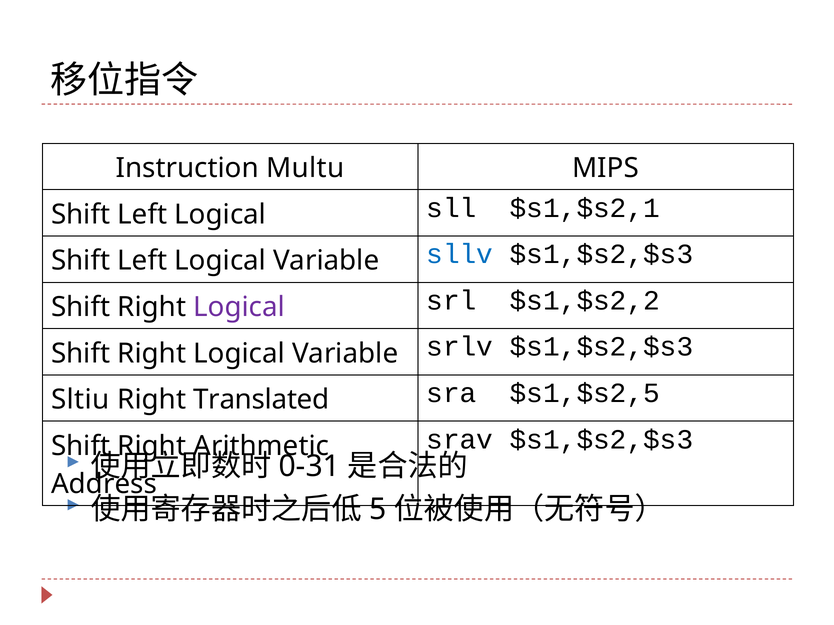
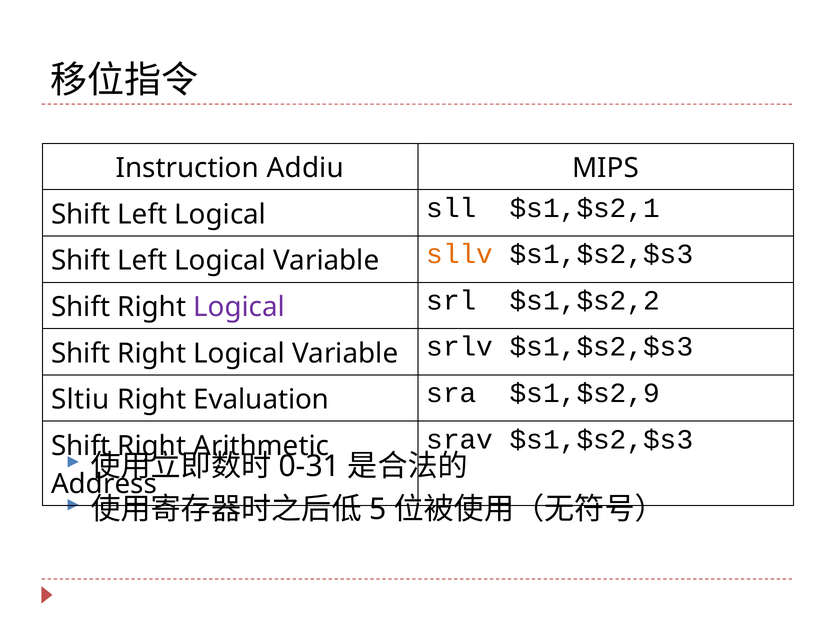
Multu: Multu -> Addiu (305, 168)
sllv colour: blue -> orange (460, 254)
Translated: Translated -> Evaluation (261, 400)
$s1,$s2,5: $s1,$s2,5 -> $s1,$s2,9 (585, 393)
